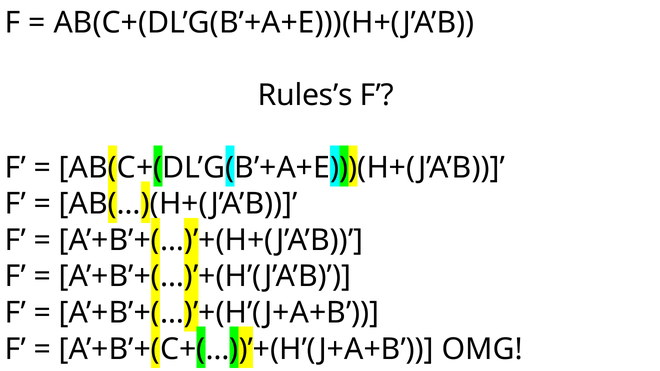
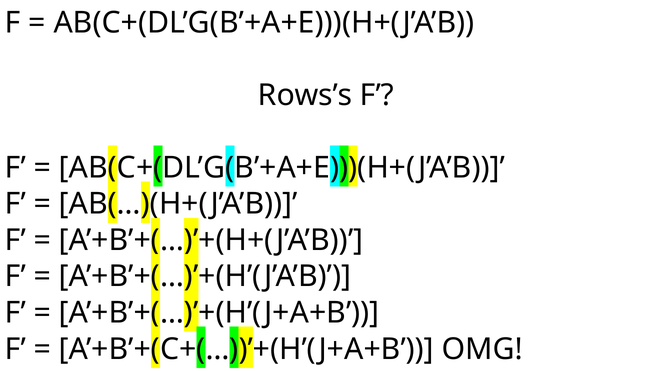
Rules’s: Rules’s -> Rows’s (305, 95)
